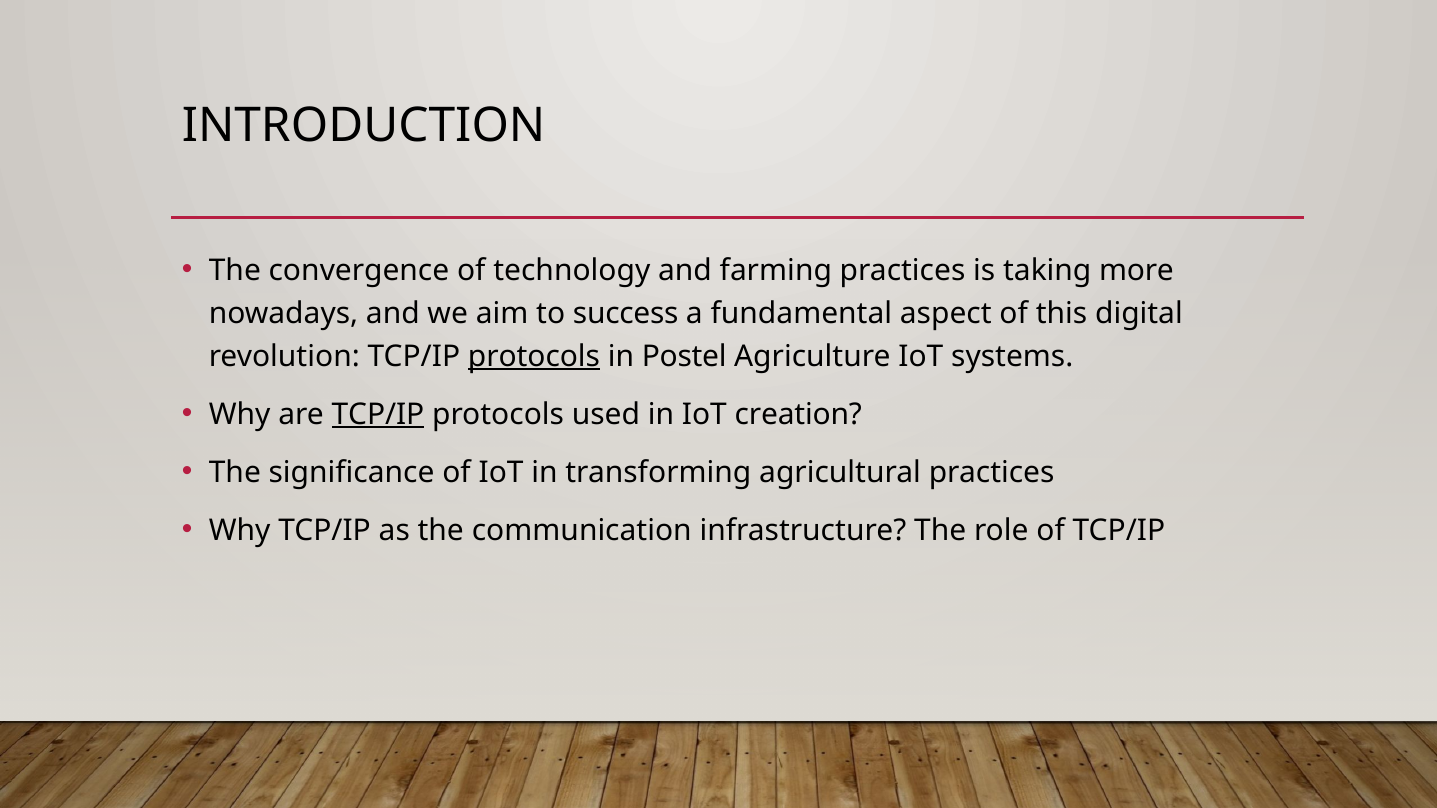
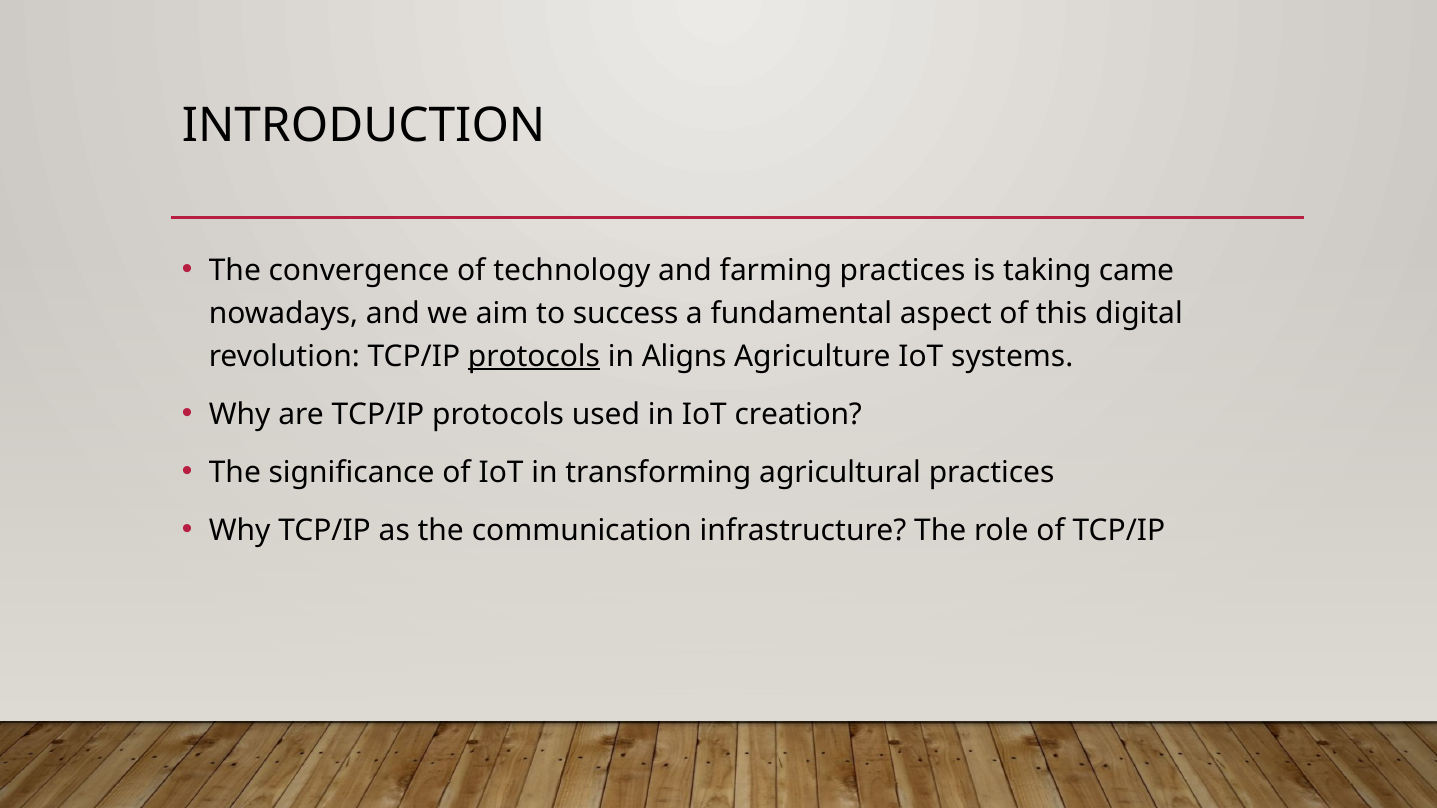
more: more -> came (1137, 270)
Postel: Postel -> Aligns (684, 357)
TCP/IP underline: present -> none (378, 415)
